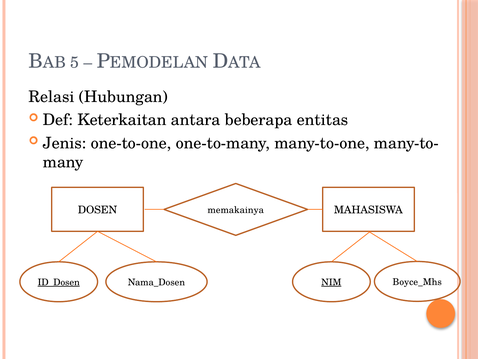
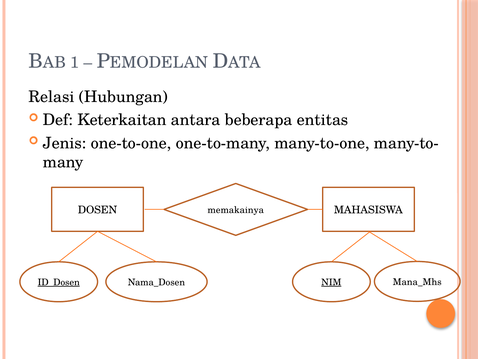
5: 5 -> 1 (75, 62)
Boyce_Mhs: Boyce_Mhs -> Mana_Mhs (417, 282)
